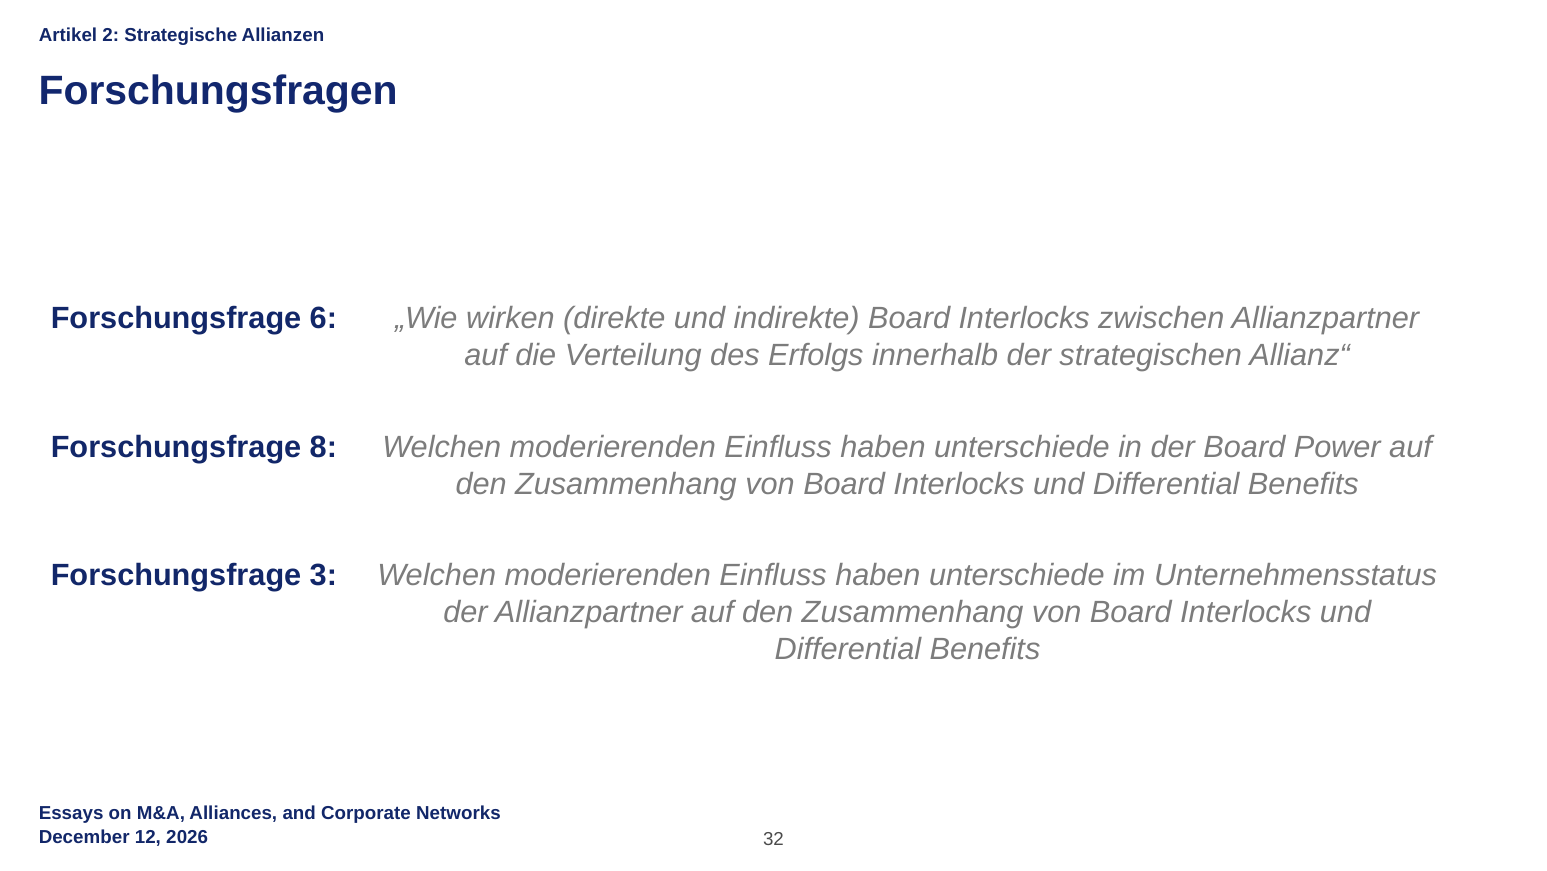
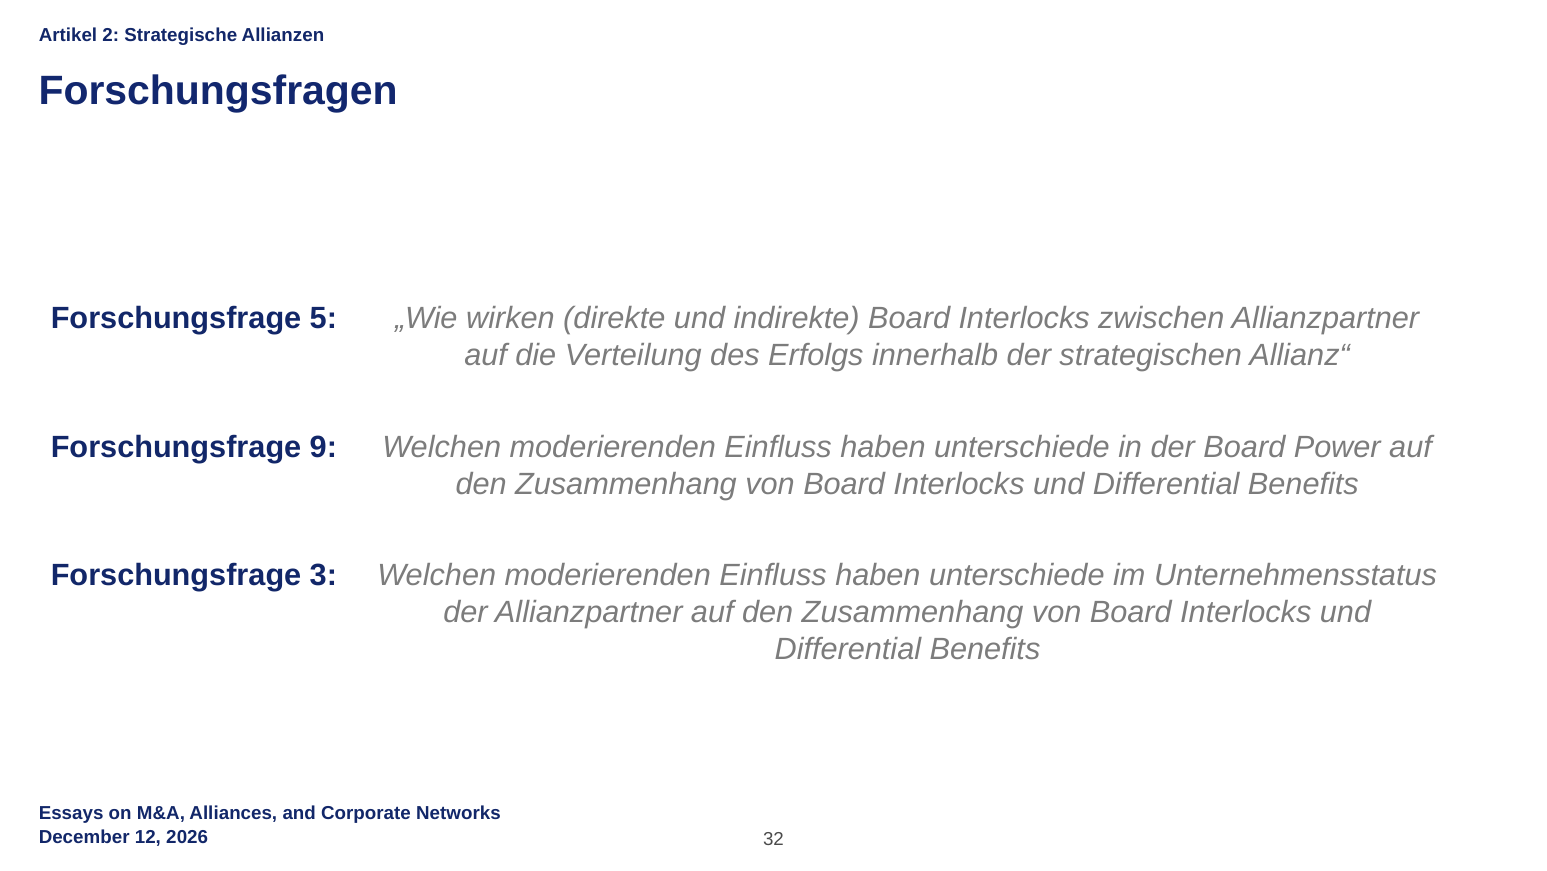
6: 6 -> 5 (323, 318)
8: 8 -> 9 (323, 448)
